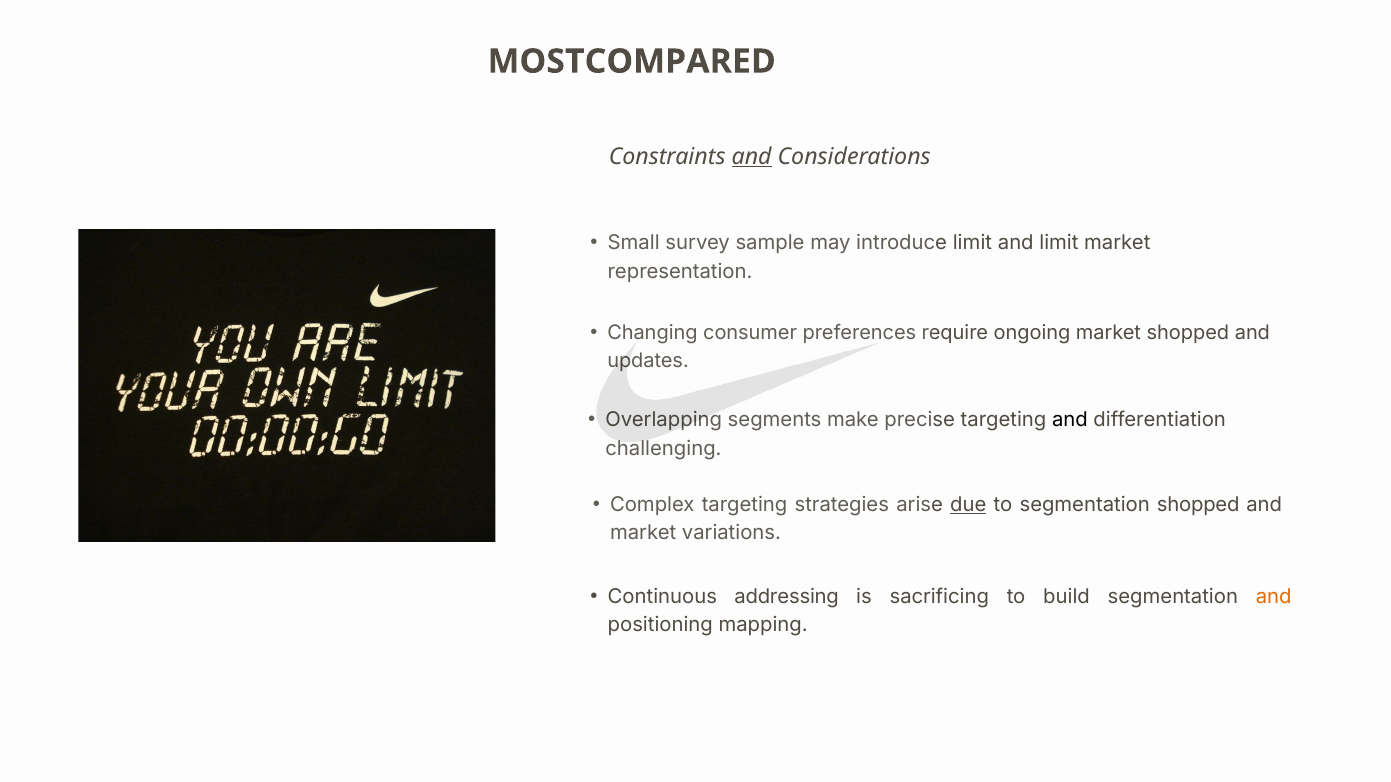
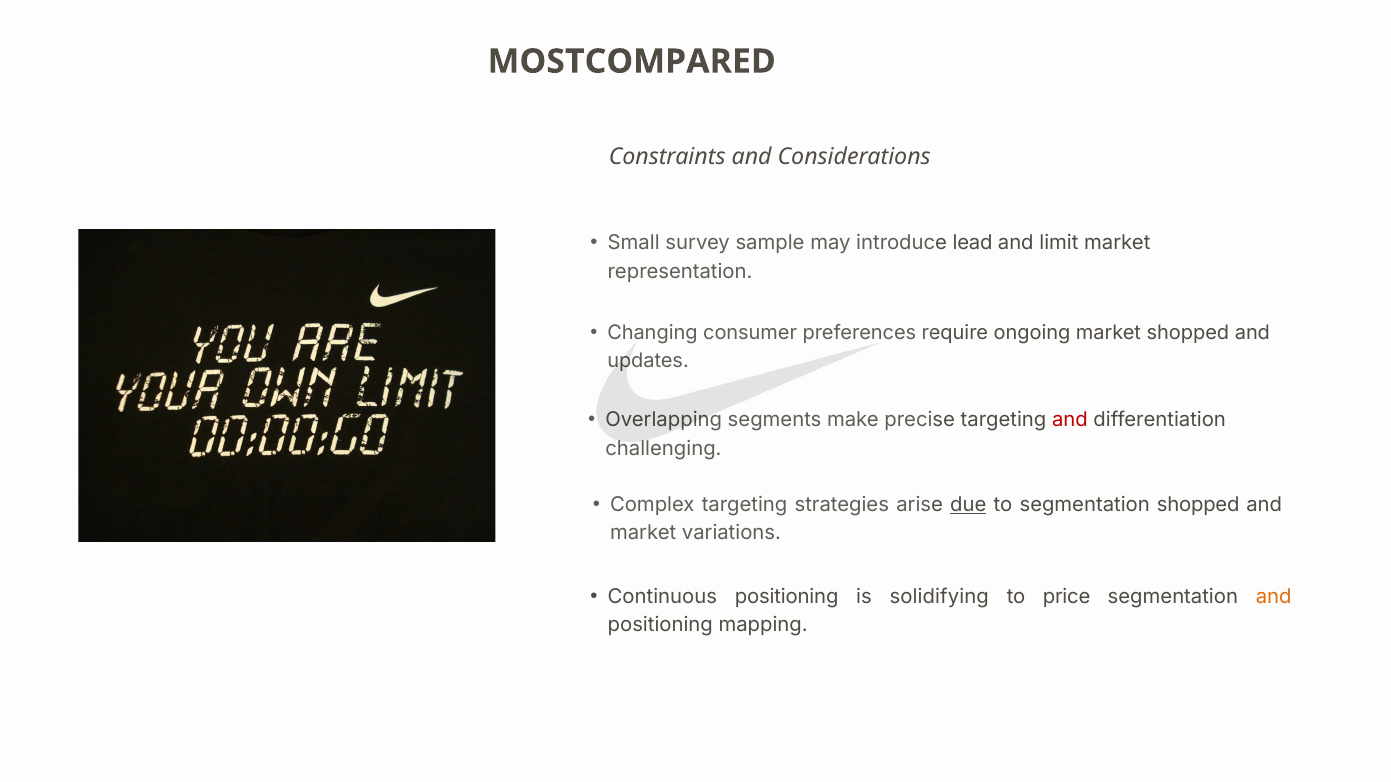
and underline: present -> none (752, 157)
limit: limit -> lead (973, 243)
and colour: black -> red (1070, 420)
Continuous addressing: addressing -> positioning (787, 597)
sacrificing: sacrificing -> solidifying (939, 597)
build: build -> price (1067, 597)
